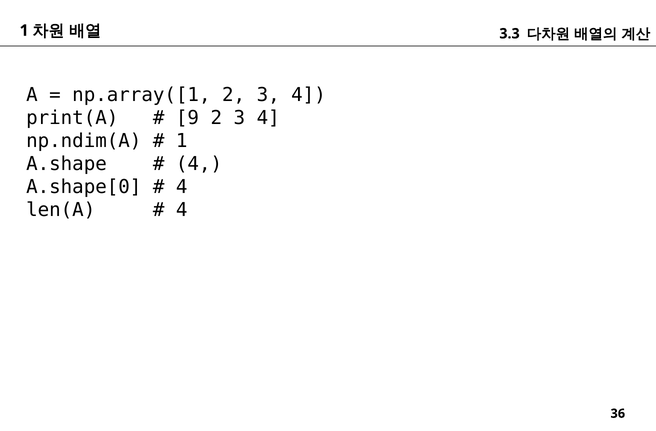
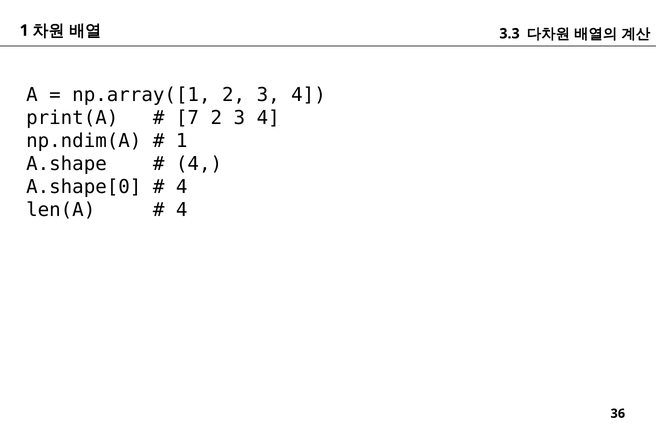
9: 9 -> 7 (188, 118)
